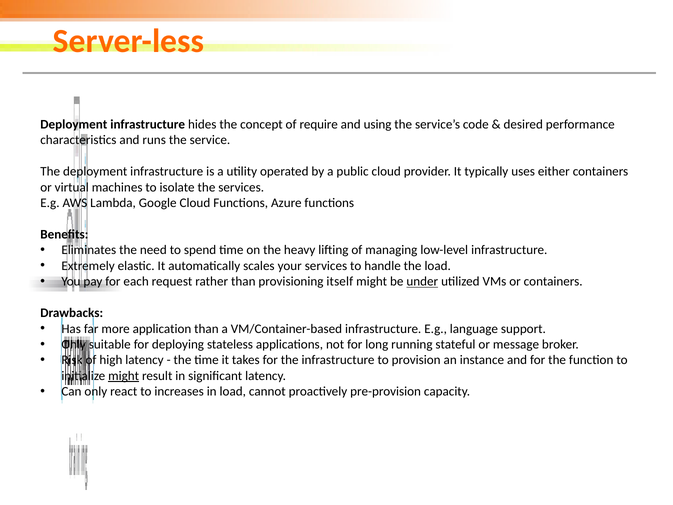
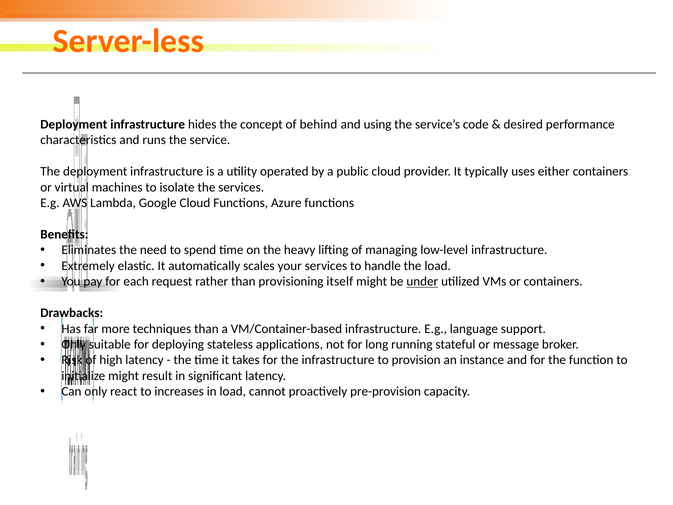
require: require -> behind (319, 124)
application: application -> techniques (162, 329)
might underline: present -> none (124, 376)
